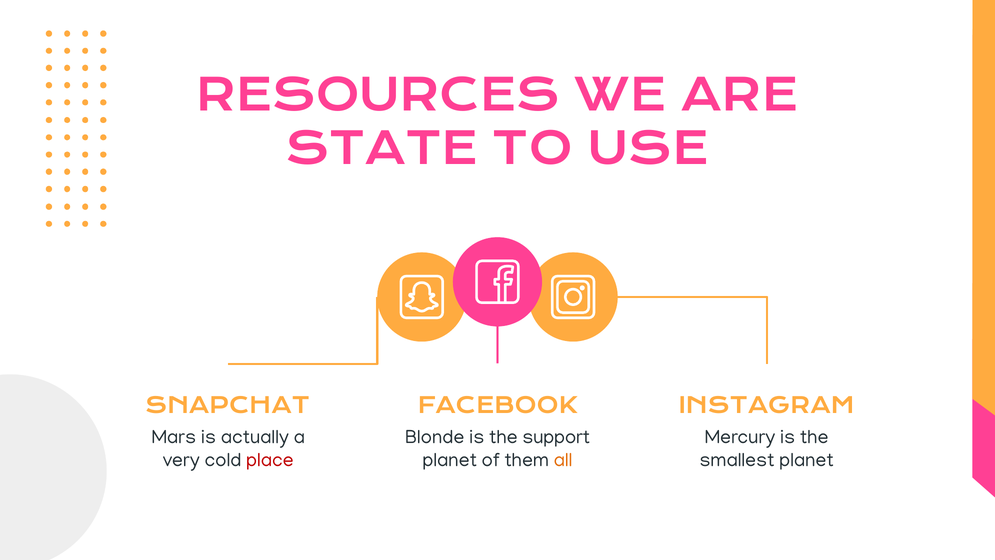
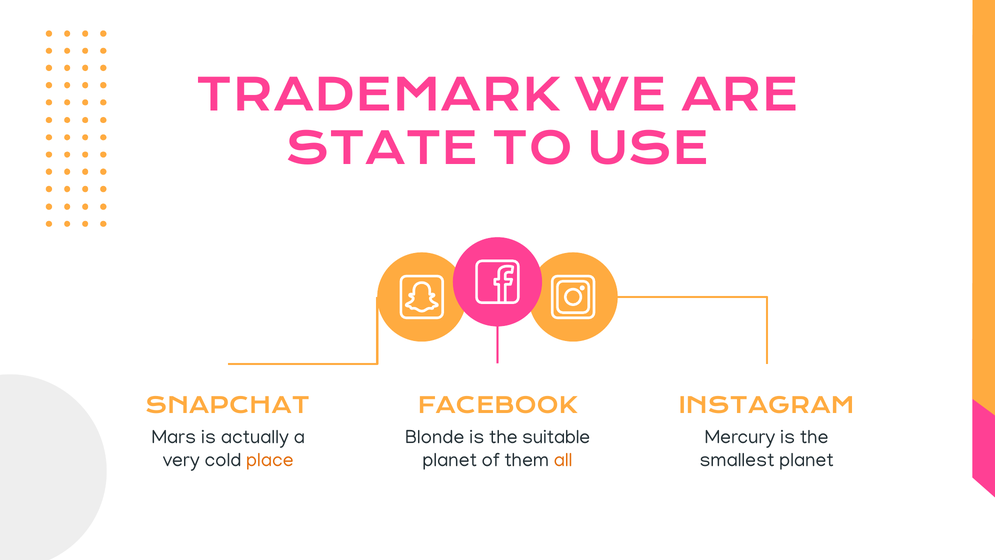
RESOURCES: RESOURCES -> TRADEMARK (377, 96)
support: support -> suitable (556, 437)
place colour: red -> orange (270, 460)
